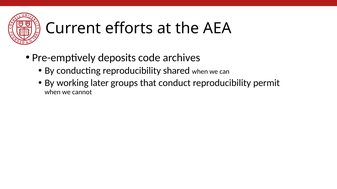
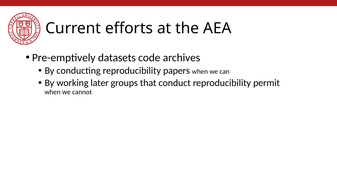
deposits: deposits -> datasets (117, 58)
shared: shared -> papers (176, 71)
